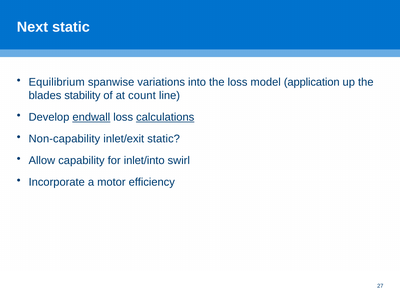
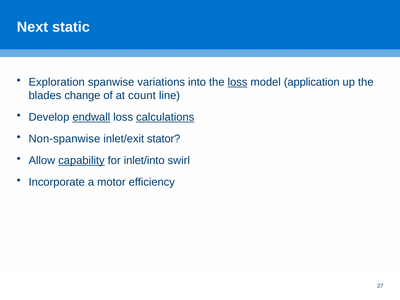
Equilibrium: Equilibrium -> Exploration (57, 82)
loss underline: none -> present (238, 82)
stability: stability -> change (82, 96)
Non-capability: Non-capability -> Non-spanwise (64, 139)
inlet/exit static: static -> stator (164, 139)
capability underline: none -> present (81, 161)
